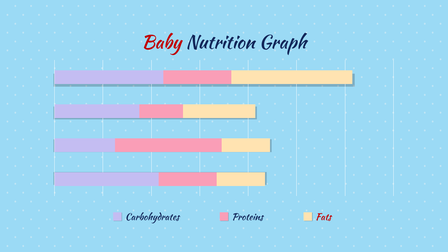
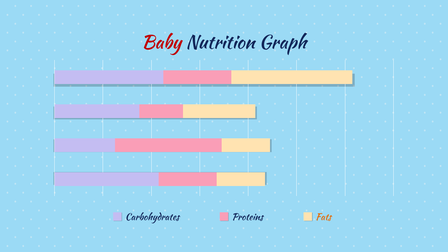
Fats colour: red -> orange (323, 217)
